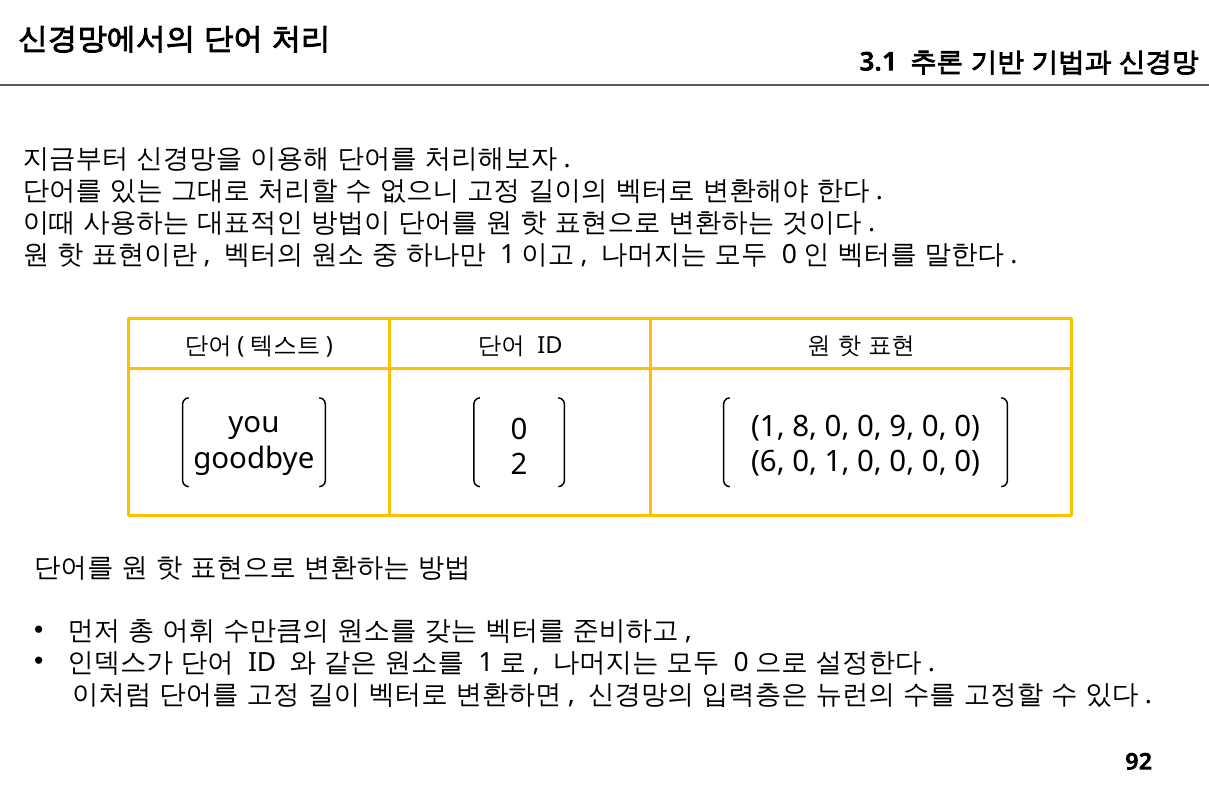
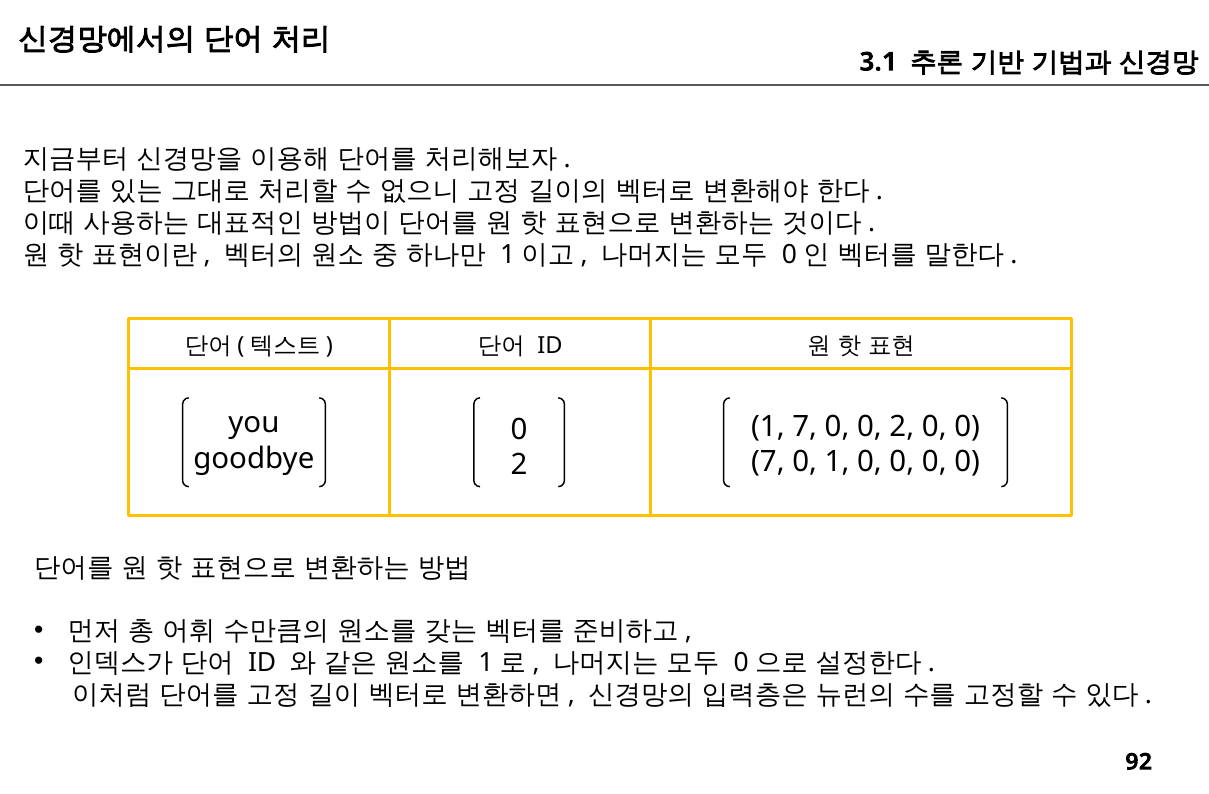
1 8: 8 -> 7 (805, 426)
0 0 9: 9 -> 2 (902, 426)
6: 6 -> 7 (768, 462)
